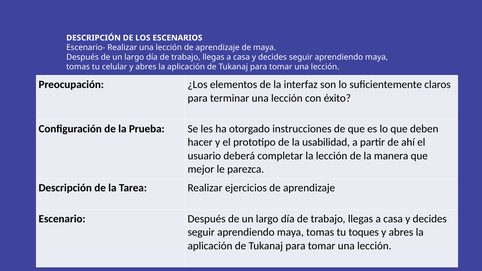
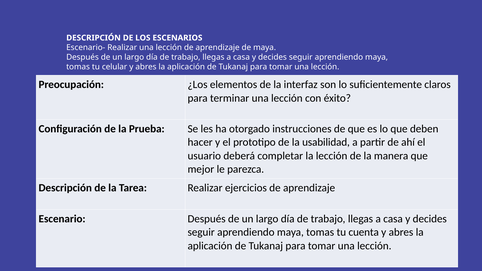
toques: toques -> cuenta (364, 232)
